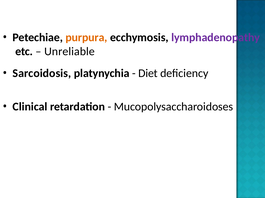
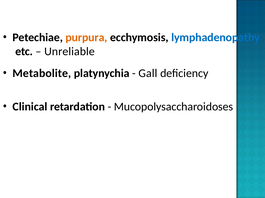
lymphadenopathy colour: purple -> blue (216, 38)
Sarcoidosis: Sarcoidosis -> Metabolite (42, 74)
Diet: Diet -> Gall (148, 74)
